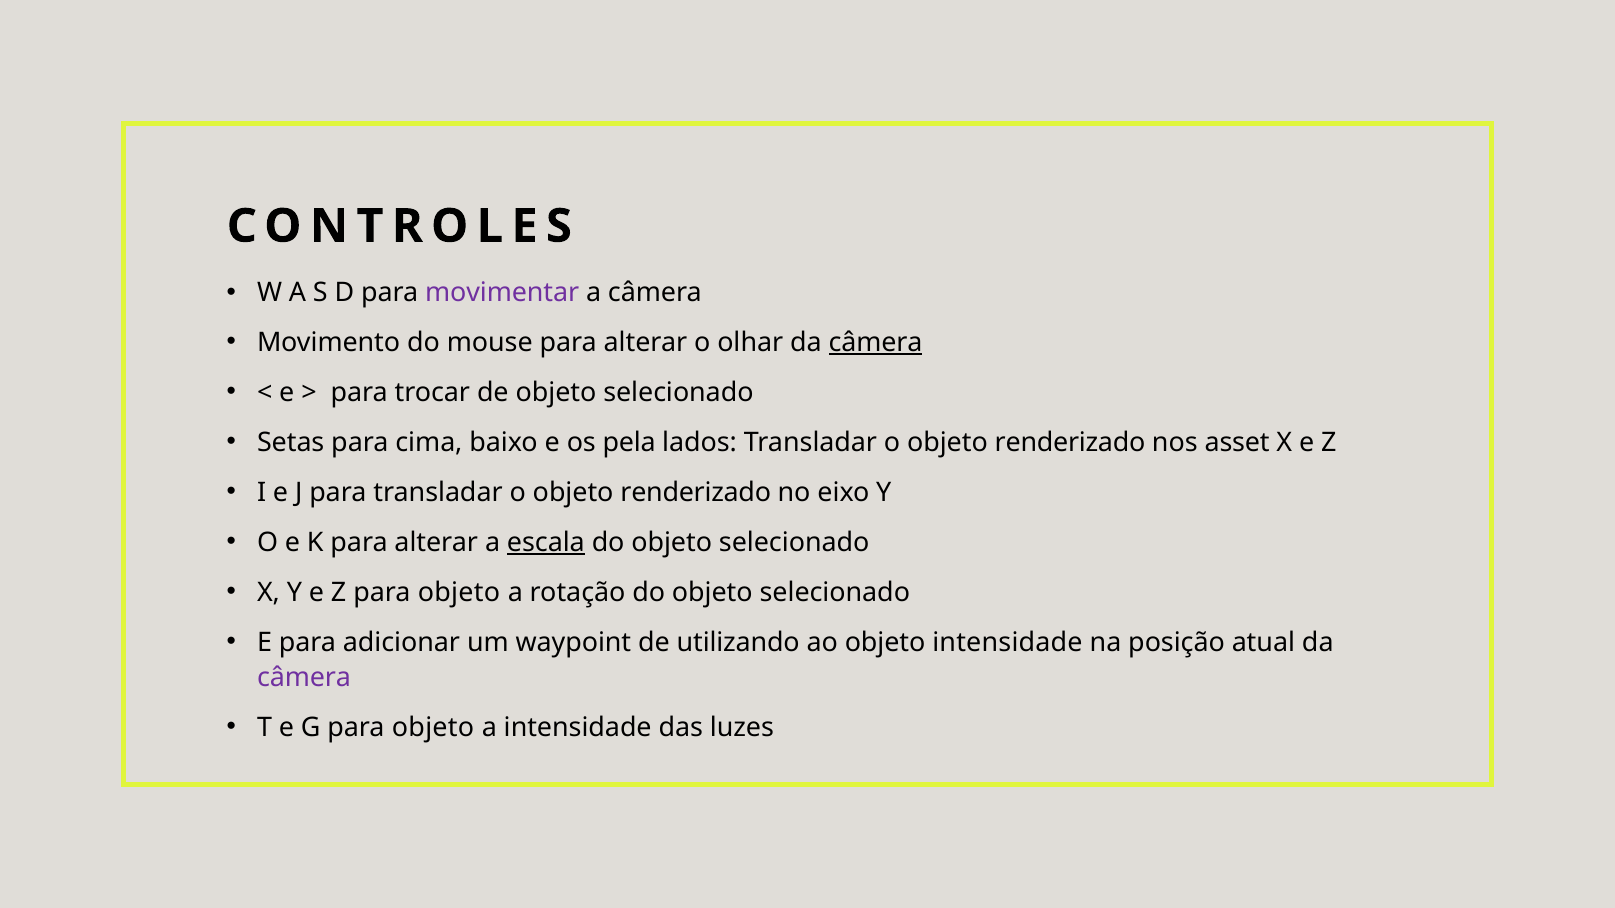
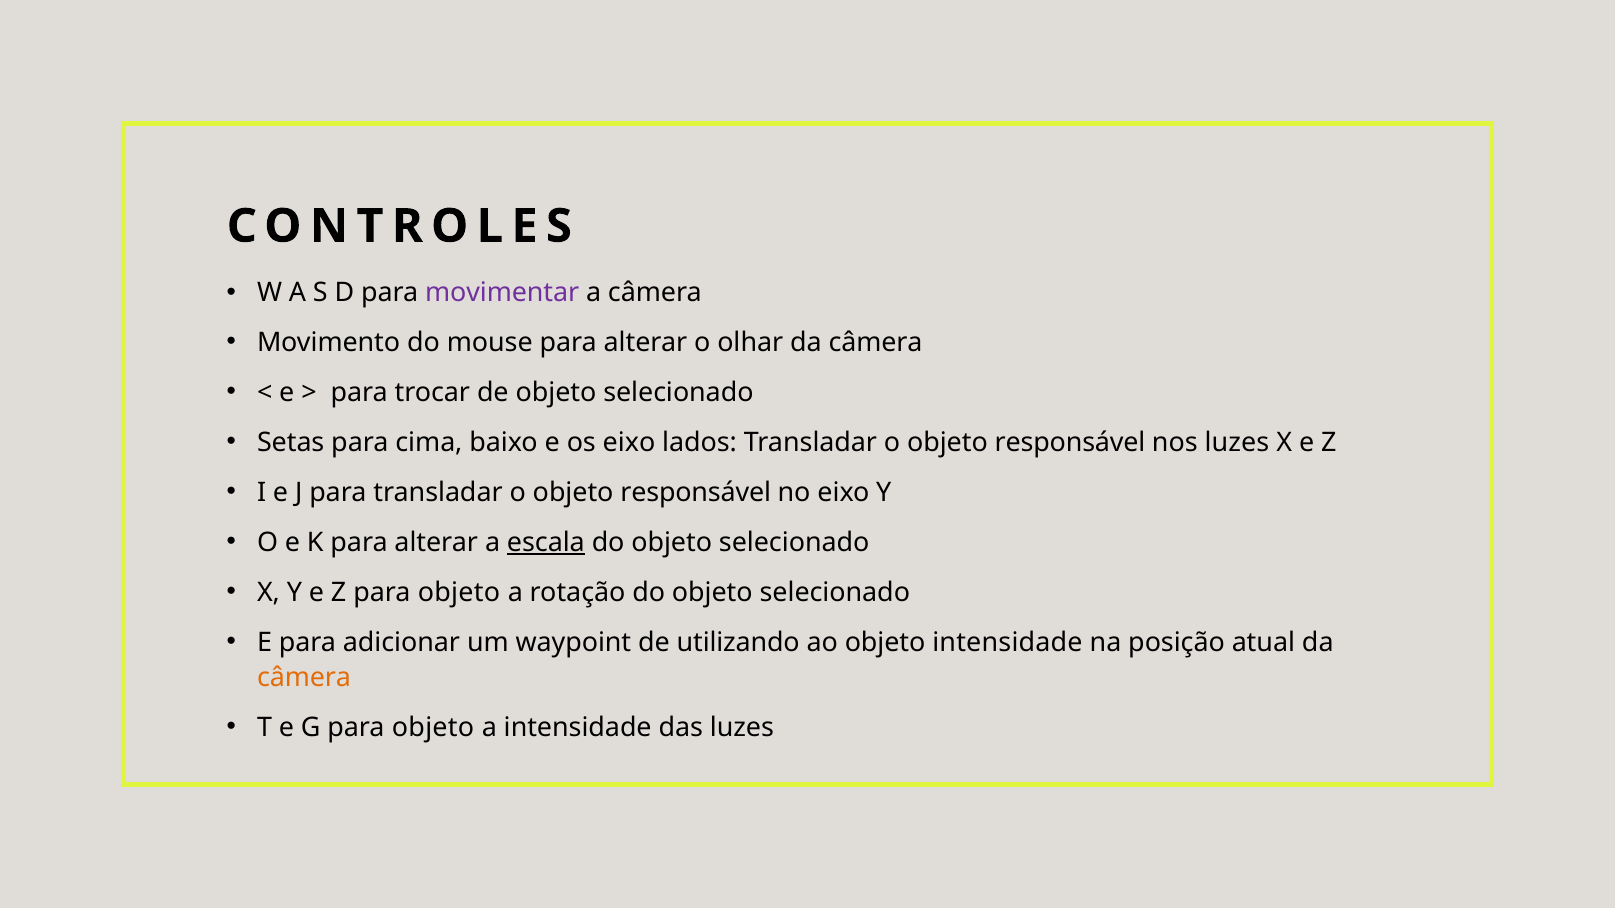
câmera underline: present -> none (876, 343)
os pela: pela -> eixo (629, 443)
renderizado: renderizado -> responsável (1070, 443)
nos asset: asset -> luzes (1237, 443)
renderizado: renderizado -> responsável (696, 493)
câmera colour: purple -> orange (304, 678)
